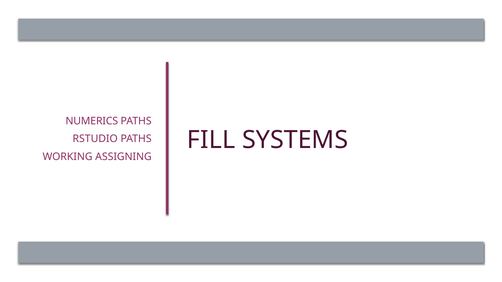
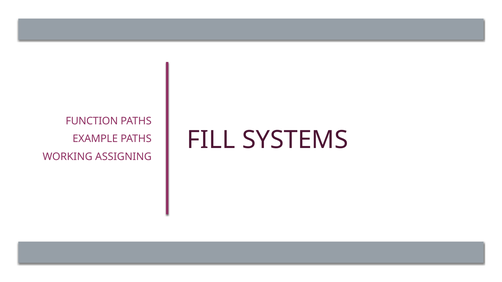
NUMERICS: NUMERICS -> FUNCTION (92, 121)
RSTUDIO: RSTUDIO -> EXAMPLE (95, 139)
